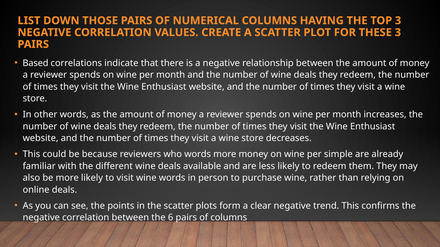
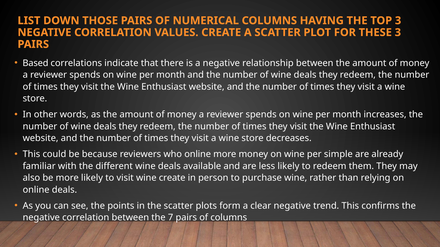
who words: words -> online (198, 155)
wine words: words -> create (172, 178)
6: 6 -> 7 (171, 218)
